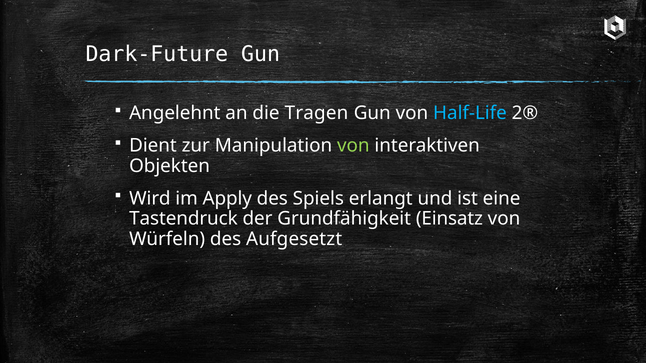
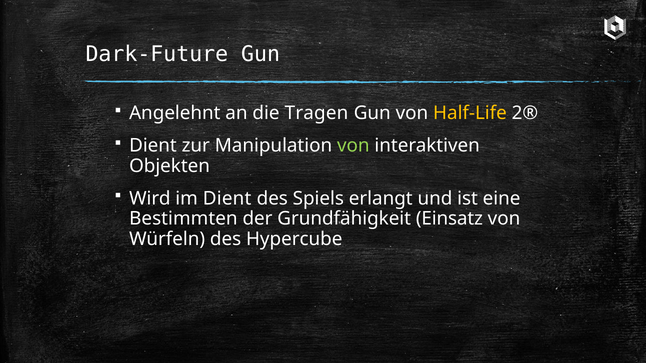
Half-Life colour: light blue -> yellow (470, 113)
im Apply: Apply -> Dient (227, 199)
Tastendruck: Tastendruck -> Bestimmten (183, 219)
Aufgesetzt: Aufgesetzt -> Hypercube (294, 239)
